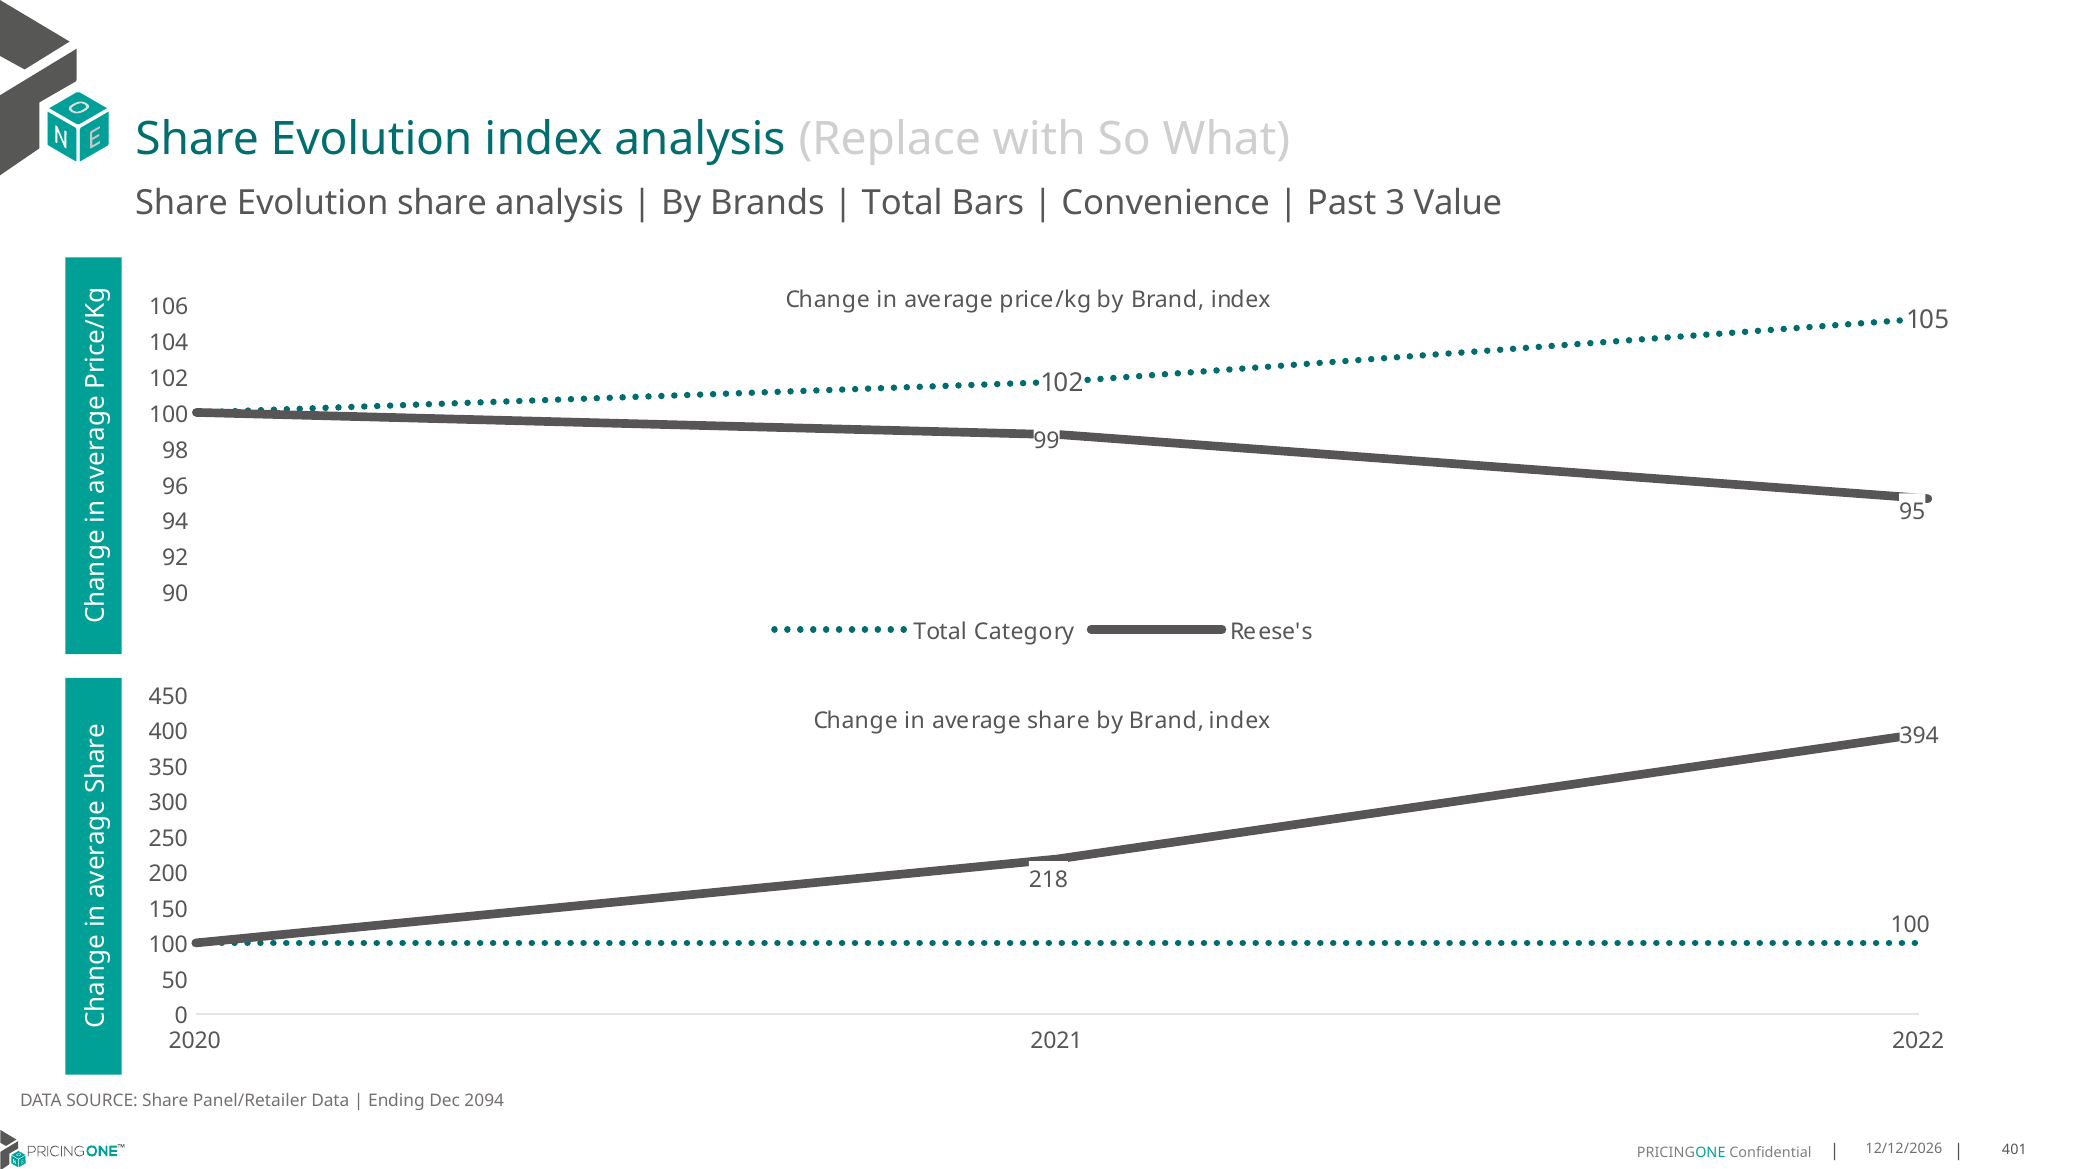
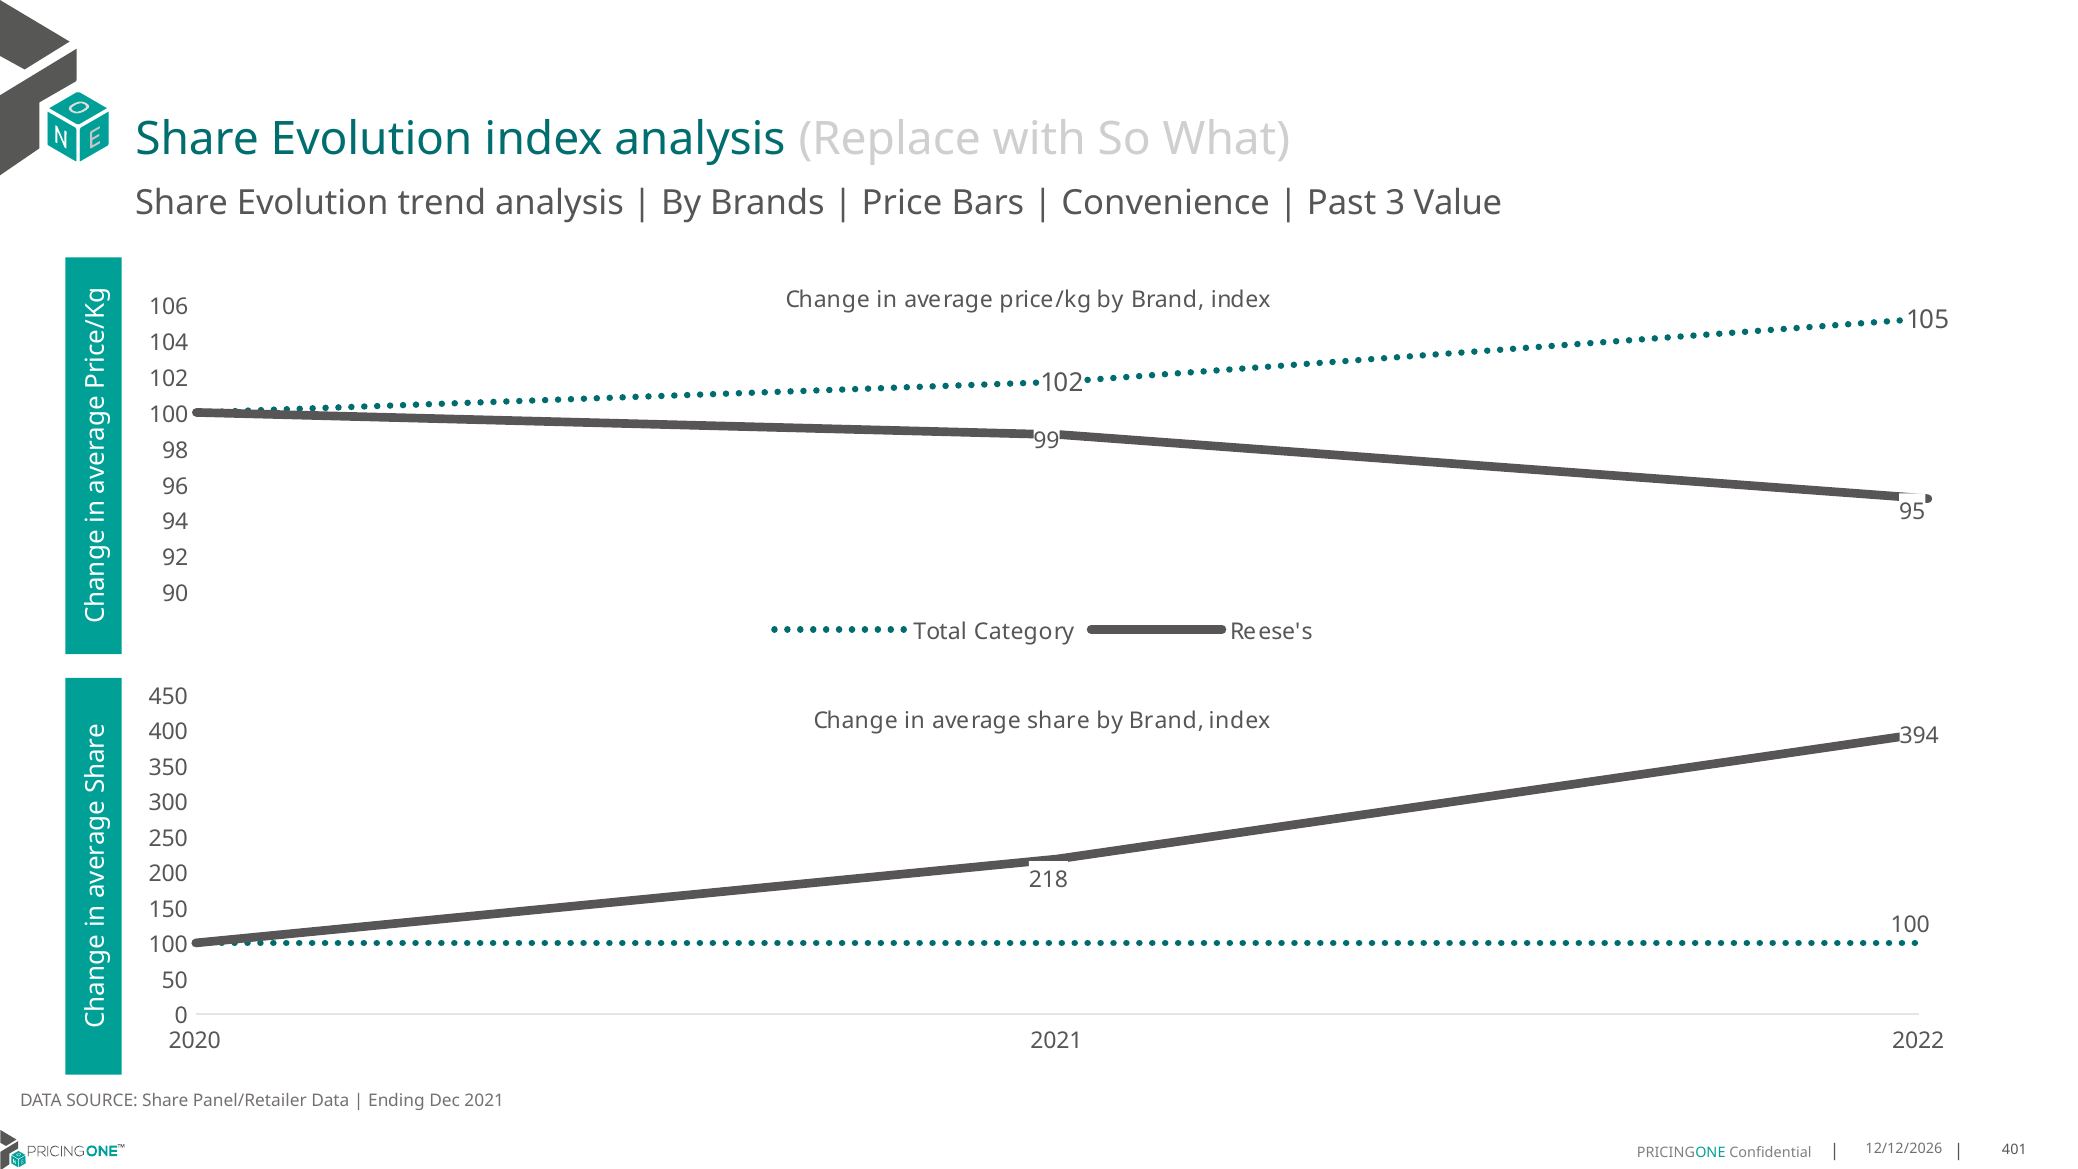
Evolution share: share -> trend (442, 203)
Total: Total -> Price (902, 203)
Dec 2094: 2094 -> 2021 (484, 1101)
